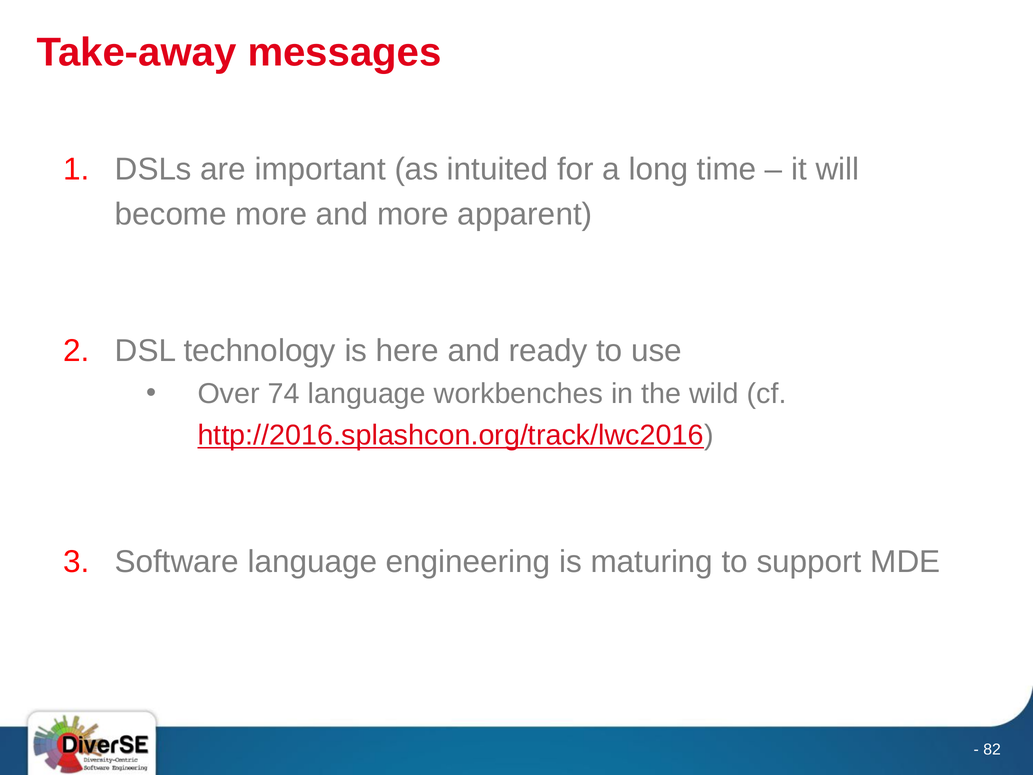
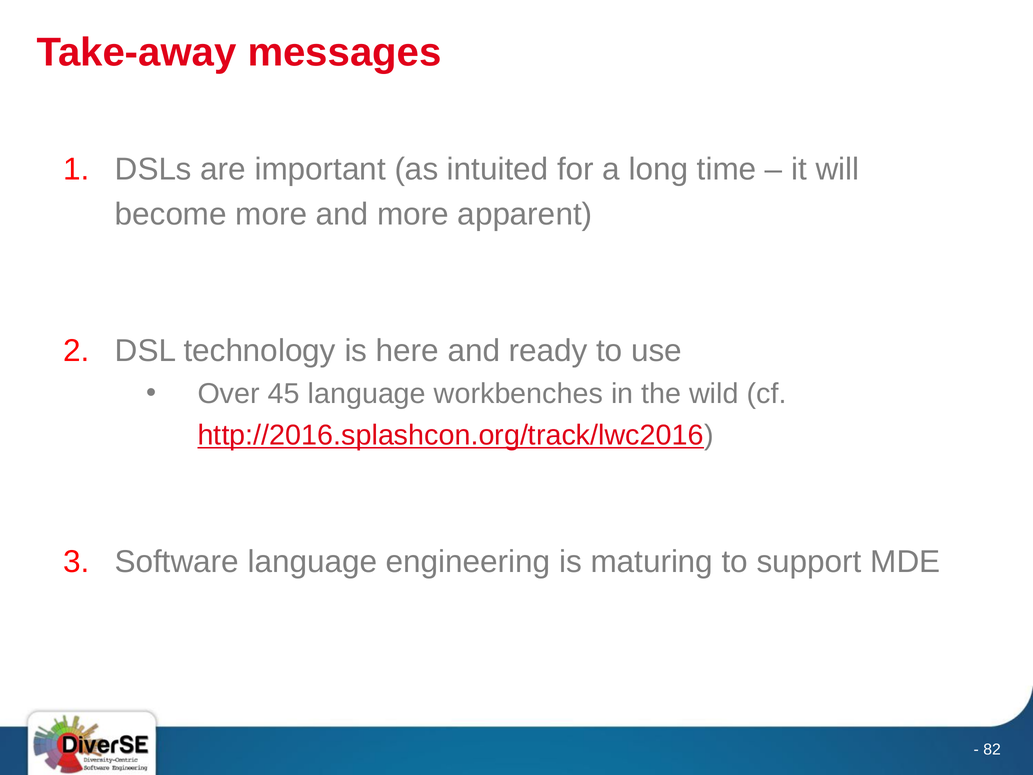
74: 74 -> 45 (284, 394)
